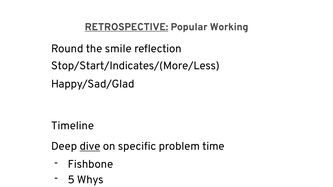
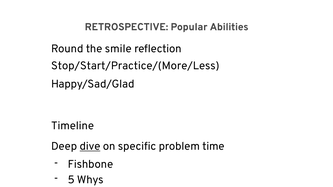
RETROSPECTIVE underline: present -> none (126, 27)
Working: Working -> Abilities (229, 27)
Stop/Start/Indicates/(More/Less: Stop/Start/Indicates/(More/Less -> Stop/Start/Practice/(More/Less (135, 66)
